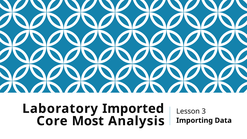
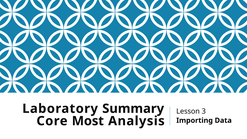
Imported: Imported -> Summary (133, 109)
